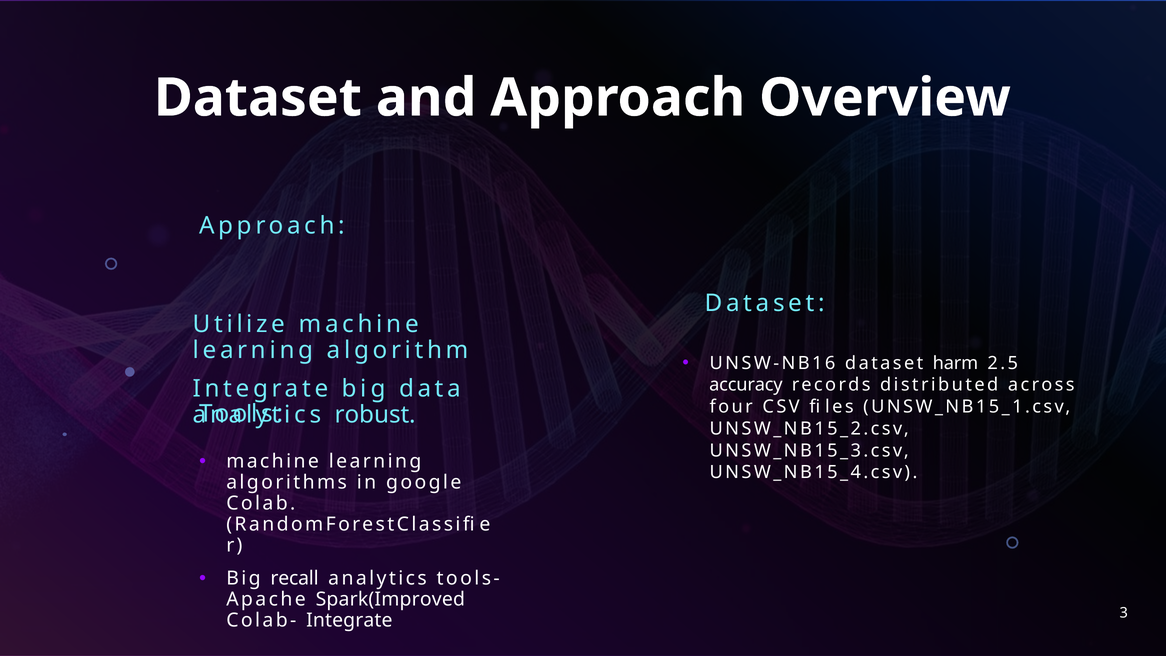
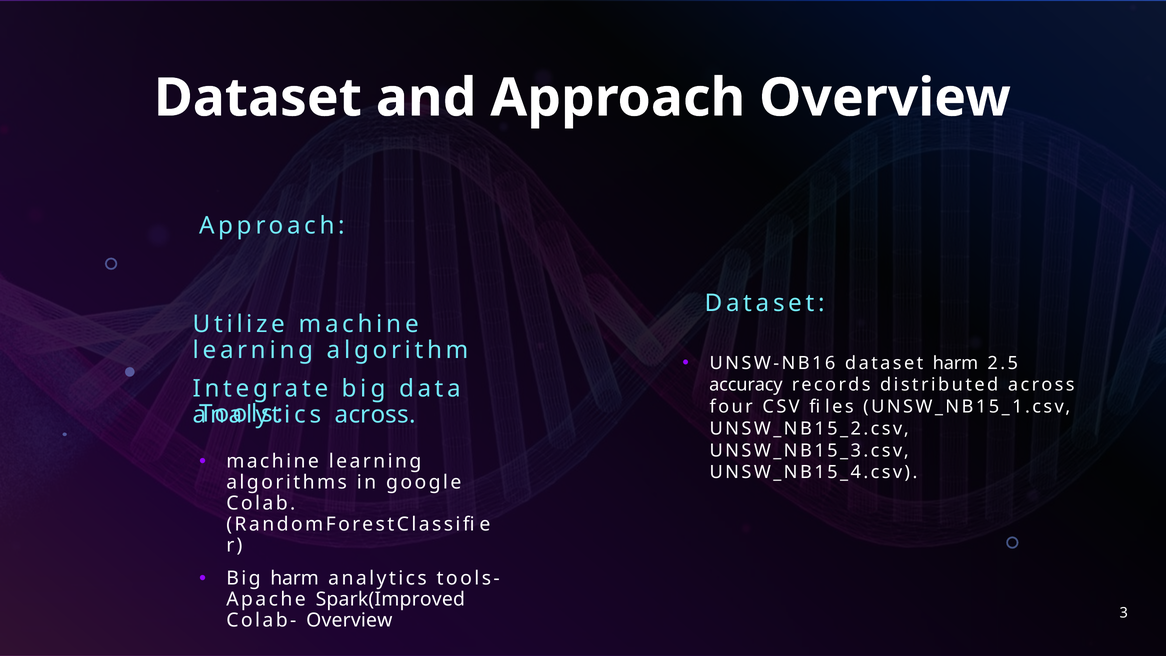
robust: robust -> across (375, 415)
Big recall: recall -> harm (295, 578)
Colab- Integrate: Integrate -> Overview (349, 620)
